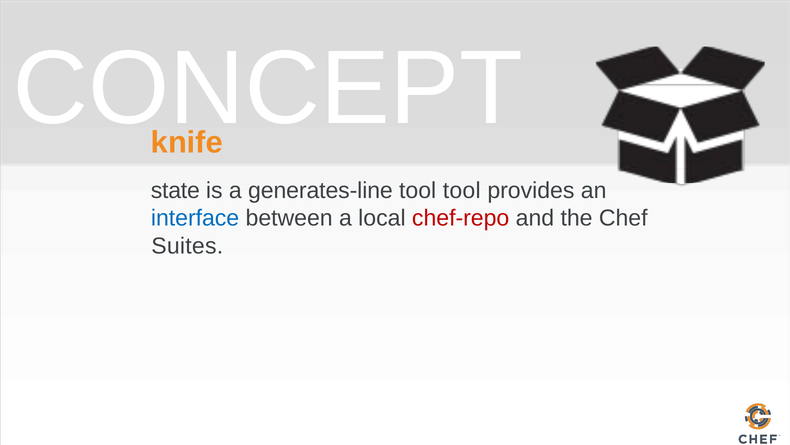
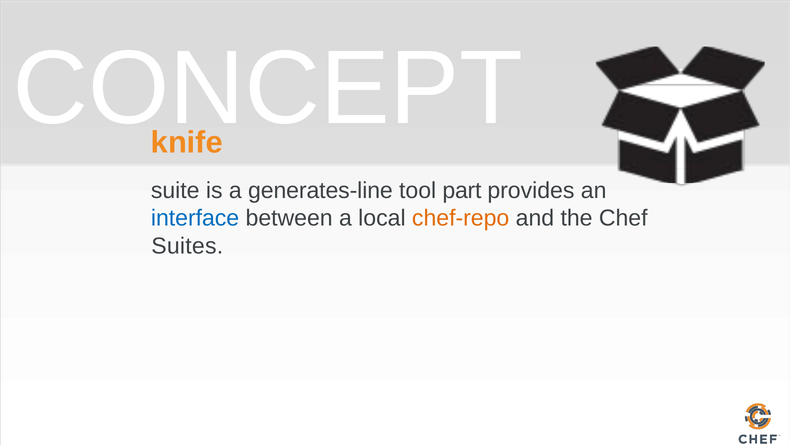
state: state -> suite (175, 190)
tool tool: tool -> part (462, 190)
chef-repo colour: red -> orange (461, 218)
